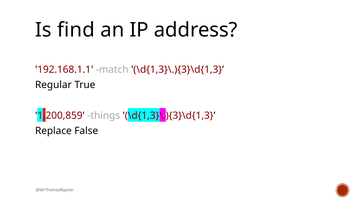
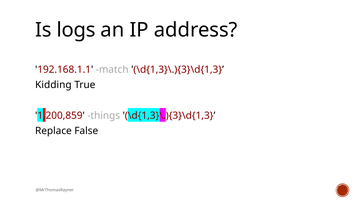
find: find -> logs (76, 30)
Regular: Regular -> Kidding (53, 85)
